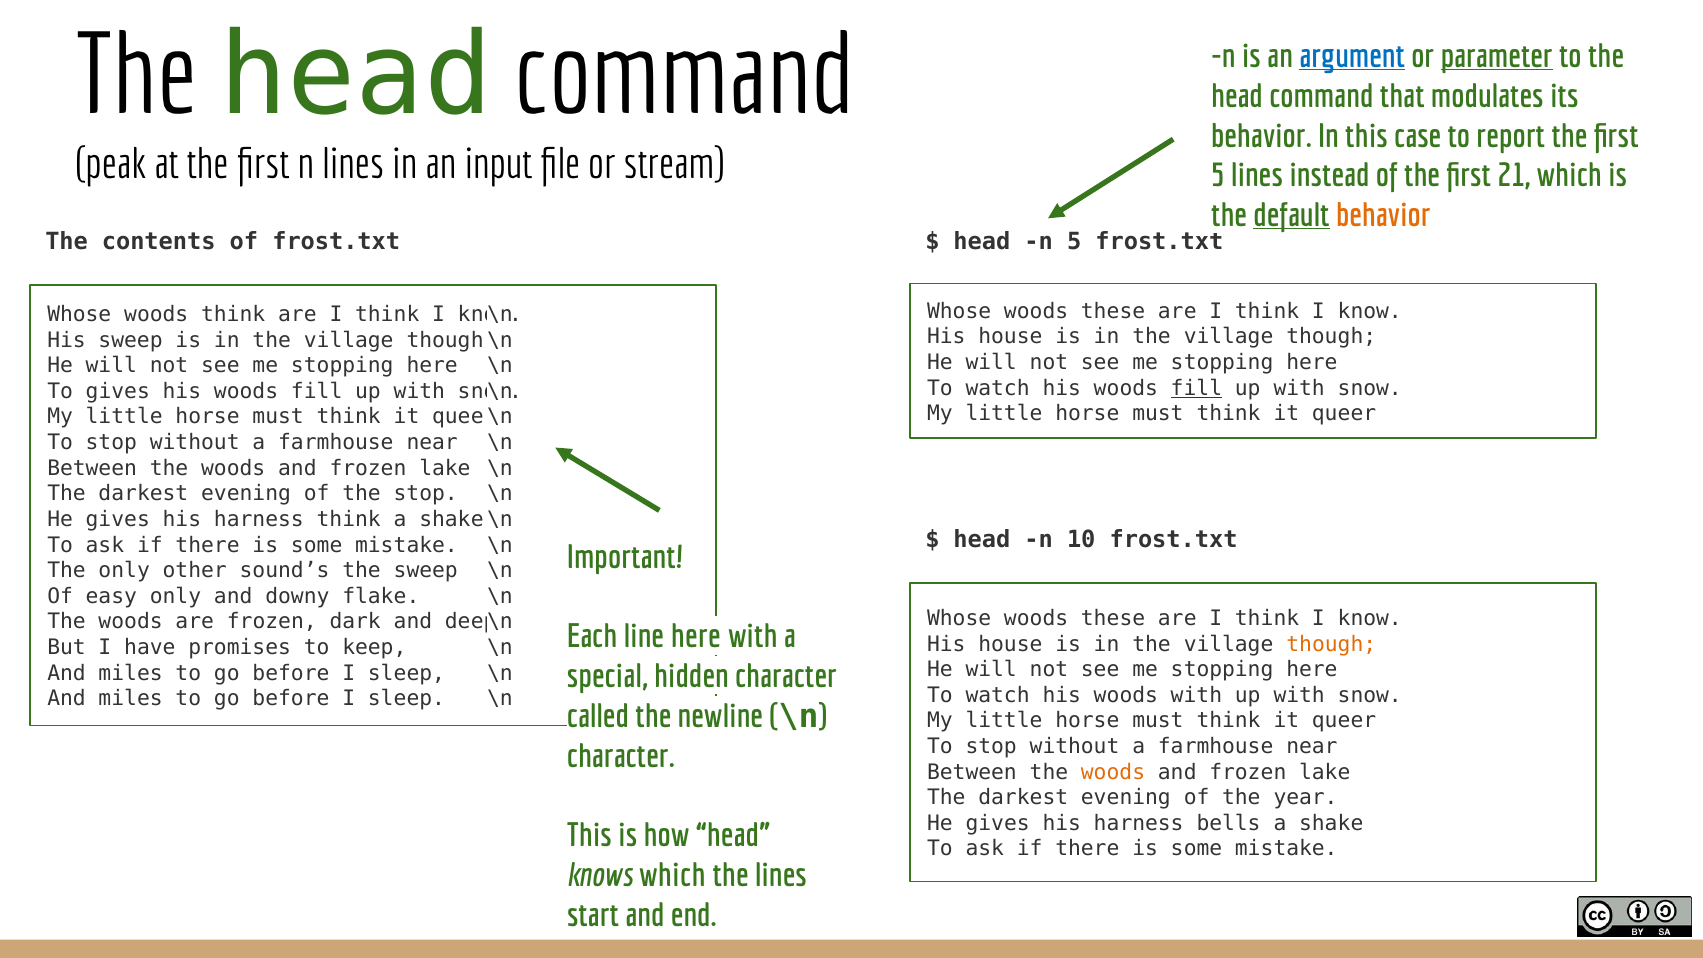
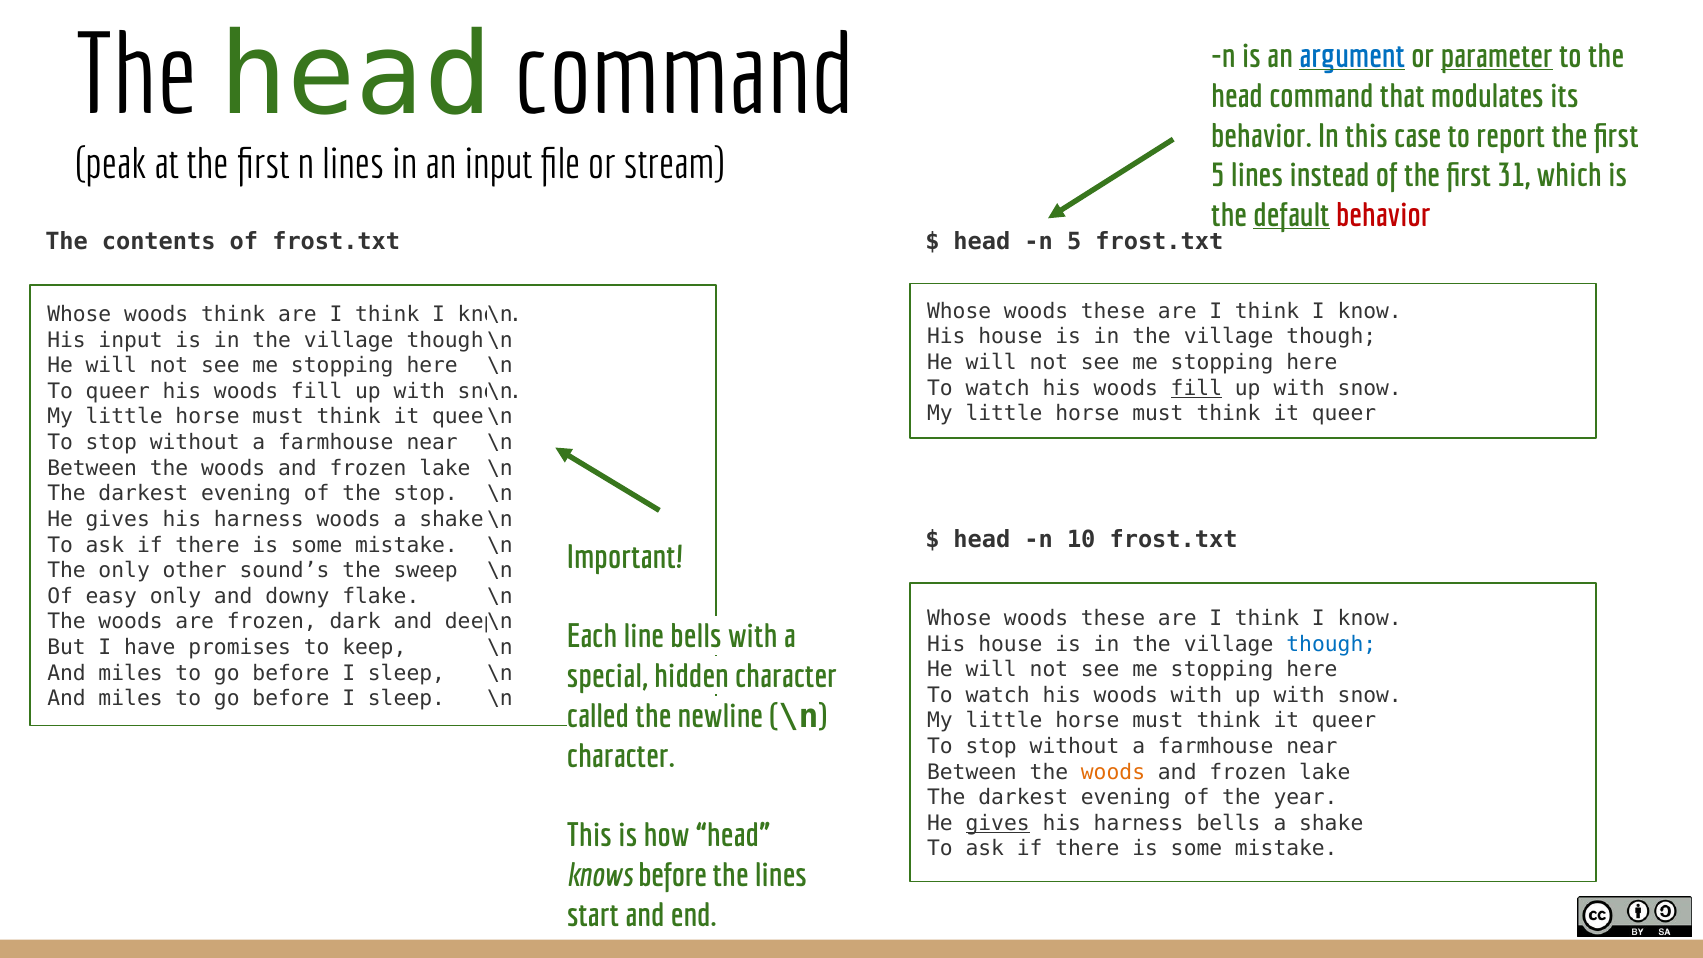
21: 21 -> 31 (1514, 176)
behavior colour: orange -> red (1383, 216)
His sweep: sweep -> input (131, 340)
To gives: gives -> queer (118, 391)
harness think: think -> woods (349, 519)
line here: here -> bells (696, 637)
though colour: orange -> blue (1331, 644)
gives underline: none -> present (998, 823)
knows which: which -> before (673, 875)
